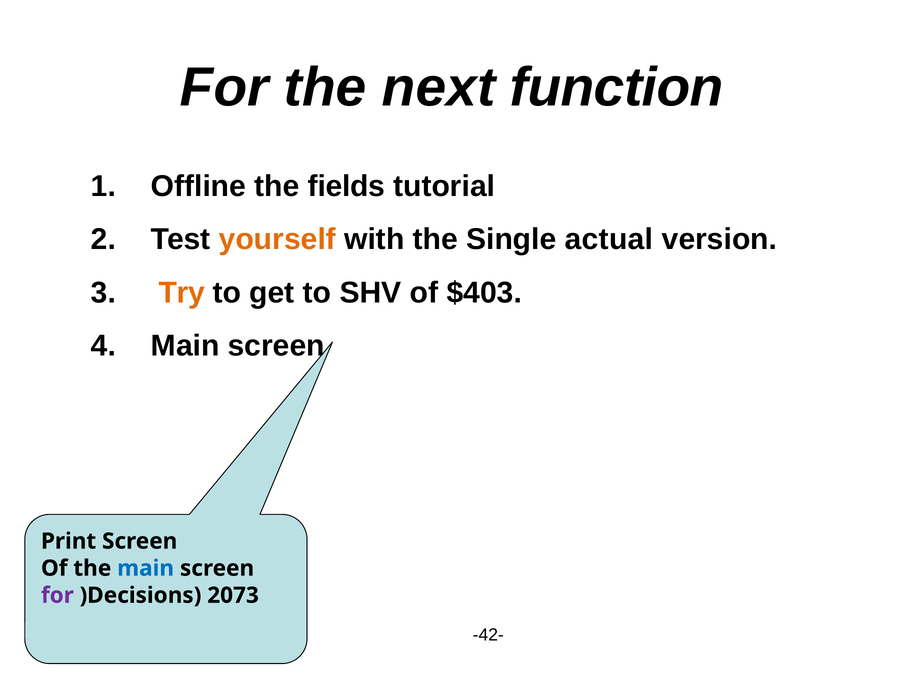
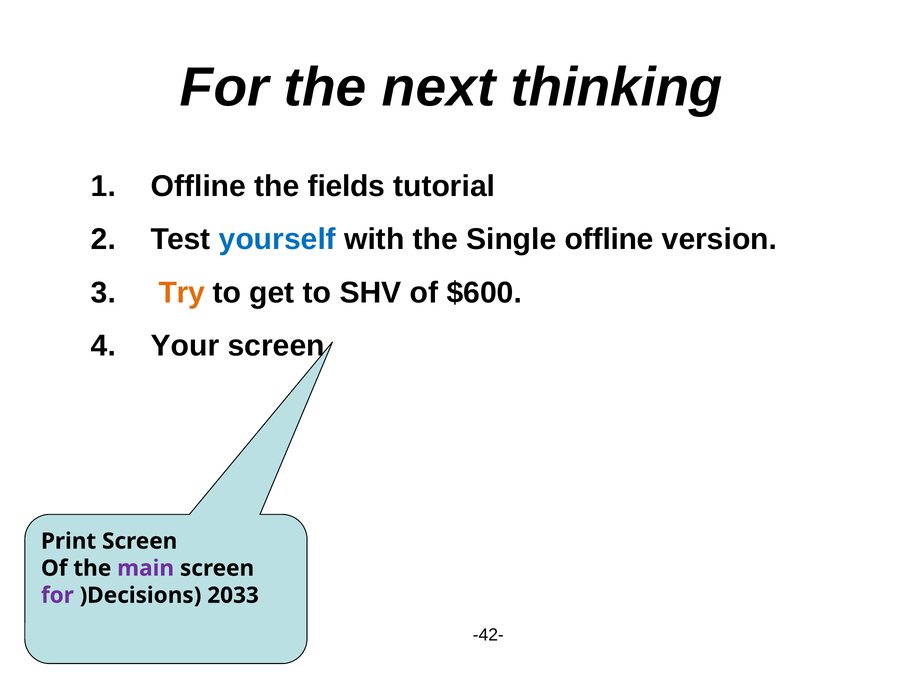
function: function -> thinking (617, 87)
yourself colour: orange -> blue (277, 240)
Single actual: actual -> offline (609, 240)
$403: $403 -> $600 (484, 293)
Main: Main -> Your (185, 346)
main colour: blue -> purple (146, 568)
2073: 2073 -> 2033 (233, 596)
